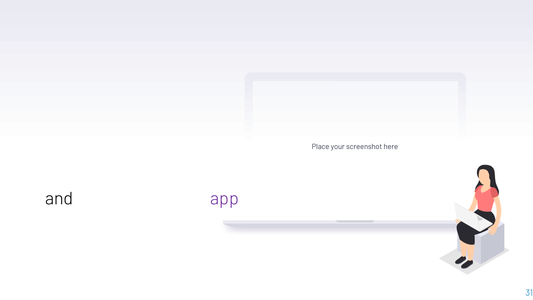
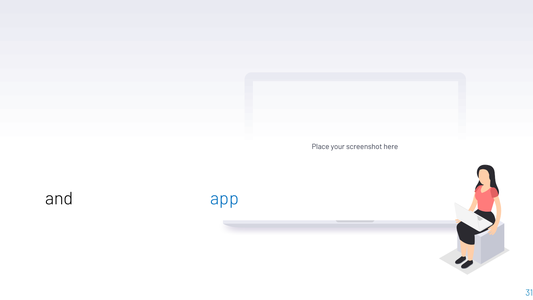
app colour: purple -> blue (225, 199)
